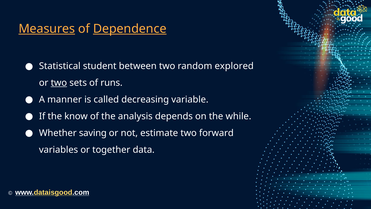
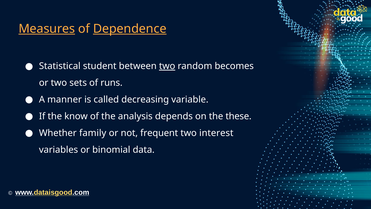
two underline: none -> present (167, 66)
explored: explored -> becomes (234, 66)
two underline: present -> none (59, 83)
while: while -> these (239, 116)
saving: saving -> family (93, 133)
estimate: estimate -> frequent (159, 133)
forward: forward -> interest (216, 133)
together: together -> binomial (111, 150)
